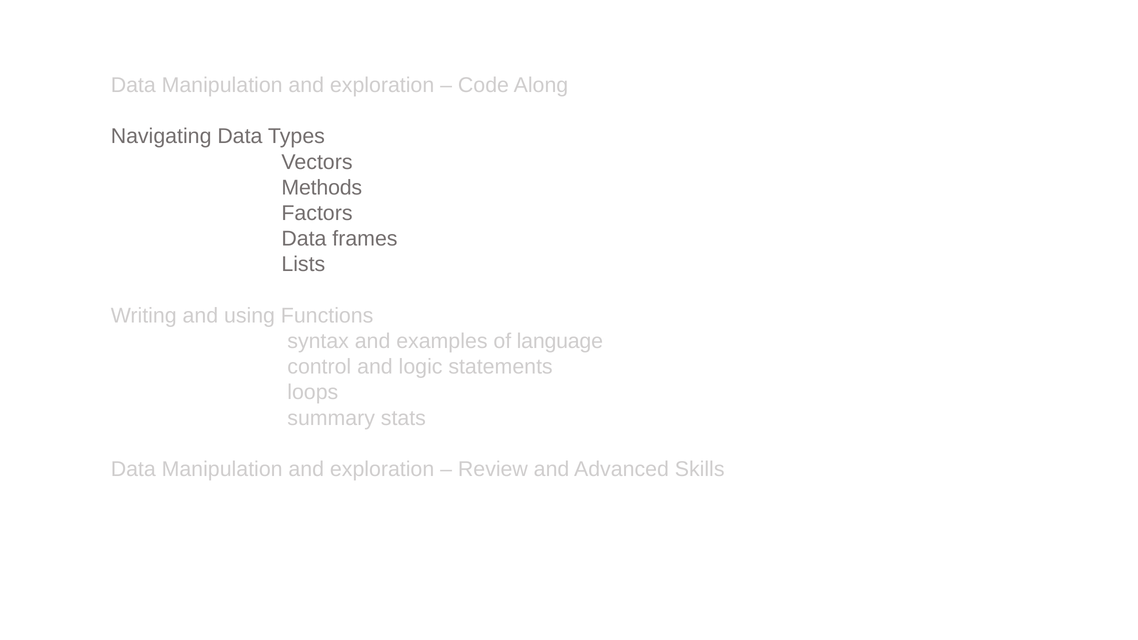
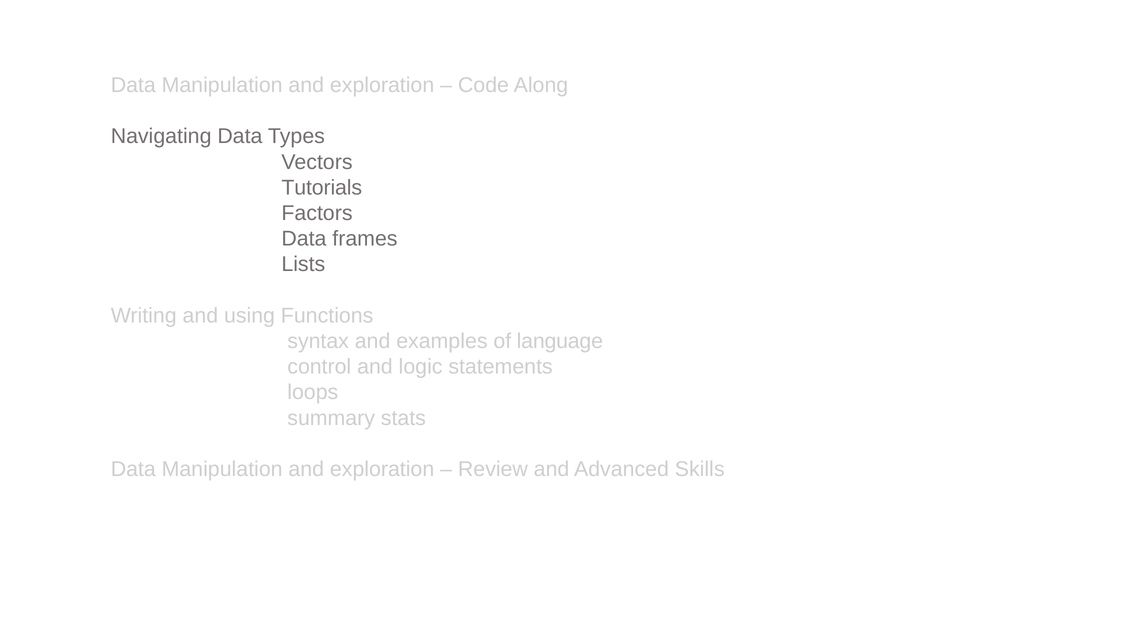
Methods: Methods -> Tutorials (322, 188)
